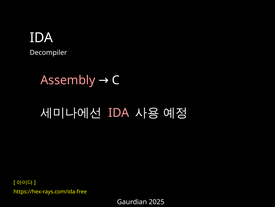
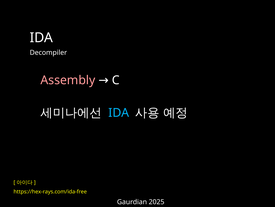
IDA colour: pink -> light blue (119, 112)
